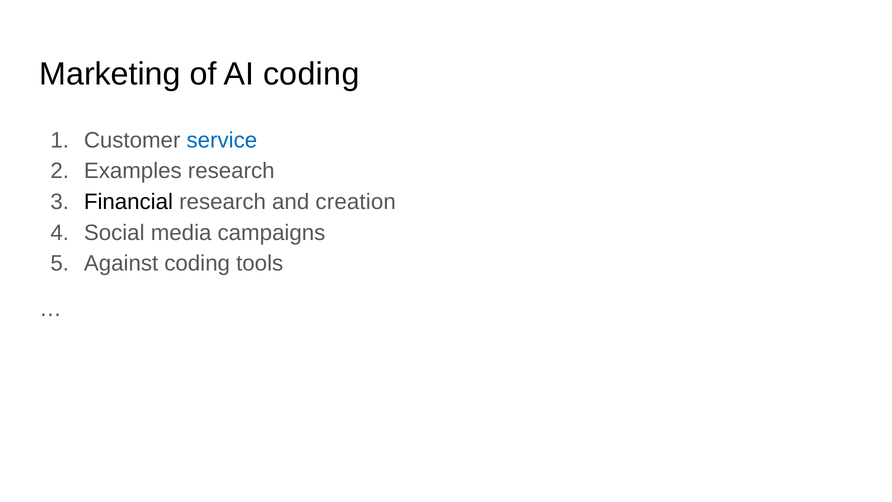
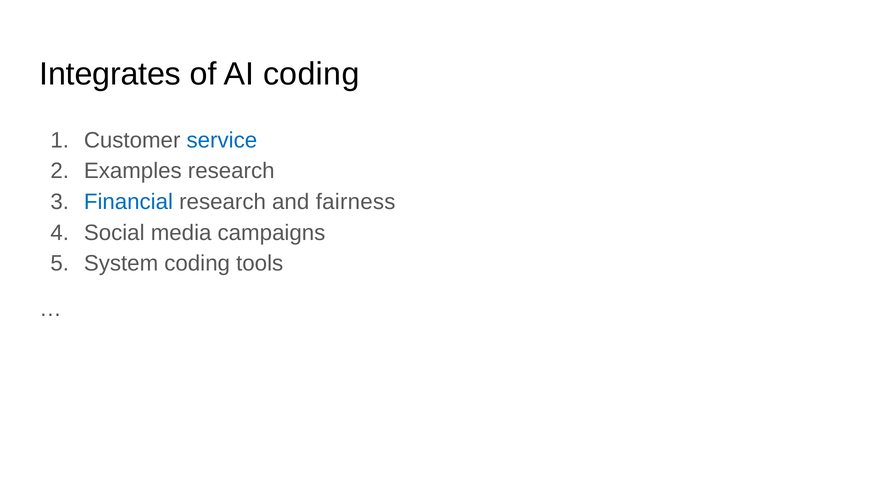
Marketing: Marketing -> Integrates (110, 74)
Financial colour: black -> blue (128, 202)
creation: creation -> fairness (356, 202)
Against: Against -> System (121, 263)
